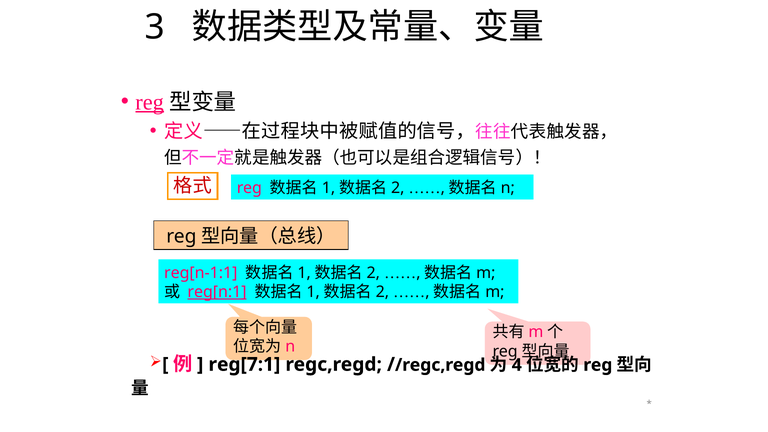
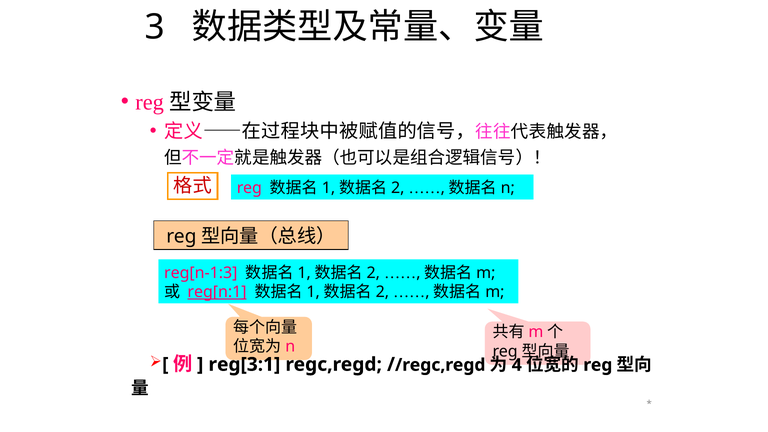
reg underline: present -> none (150, 102)
reg[n-1:1: reg[n-1:1 -> reg[n-1:3 (201, 273)
reg[7:1: reg[7:1 -> reg[3:1 (244, 364)
